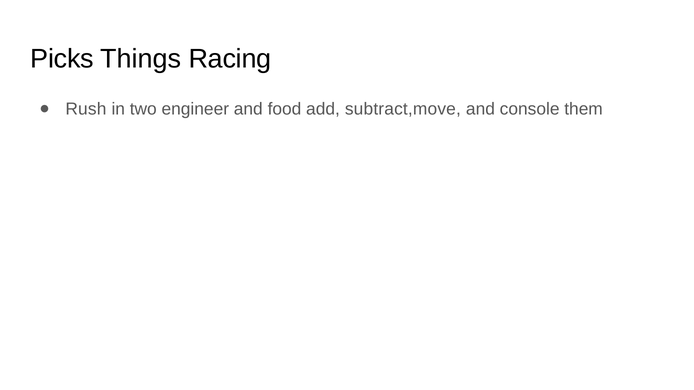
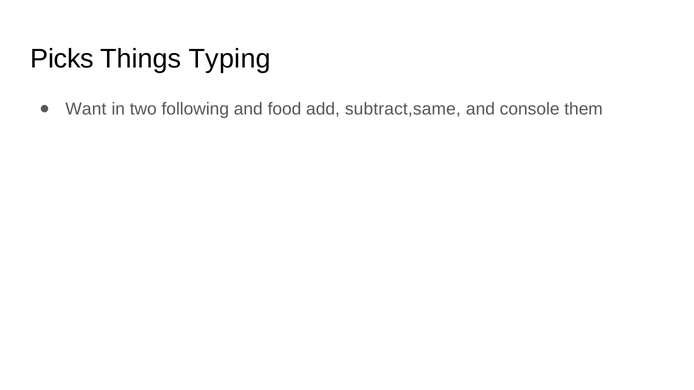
Racing: Racing -> Typing (230, 59)
Rush: Rush -> Want (86, 109)
engineer: engineer -> following (195, 109)
subtract,move: subtract,move -> subtract,same (403, 109)
